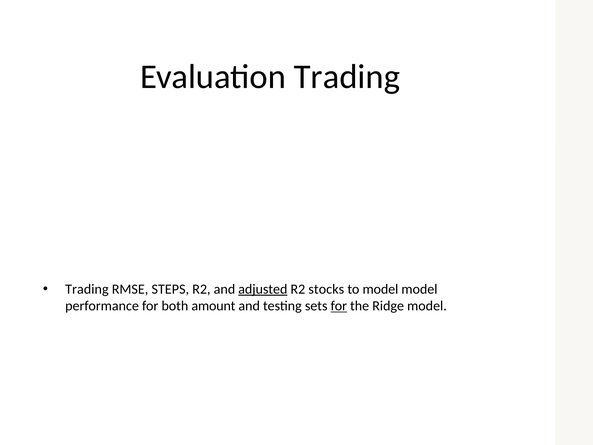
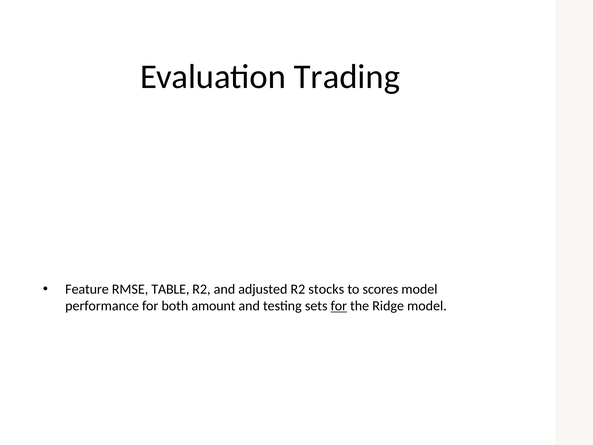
Trading: Trading -> Feature (87, 289)
STEPS: STEPS -> TABLE (170, 289)
adjusted underline: present -> none (263, 289)
to model: model -> scores (380, 289)
